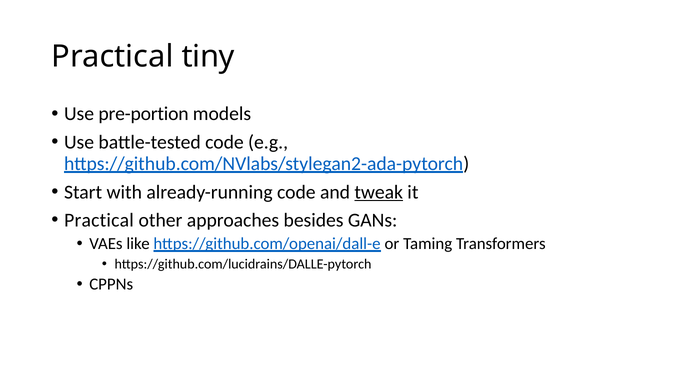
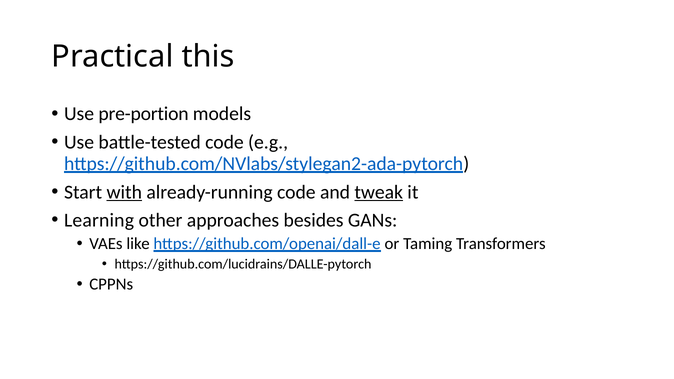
tiny: tiny -> this (208, 57)
with underline: none -> present (124, 192)
Practical: Practical -> Learning (99, 220)
